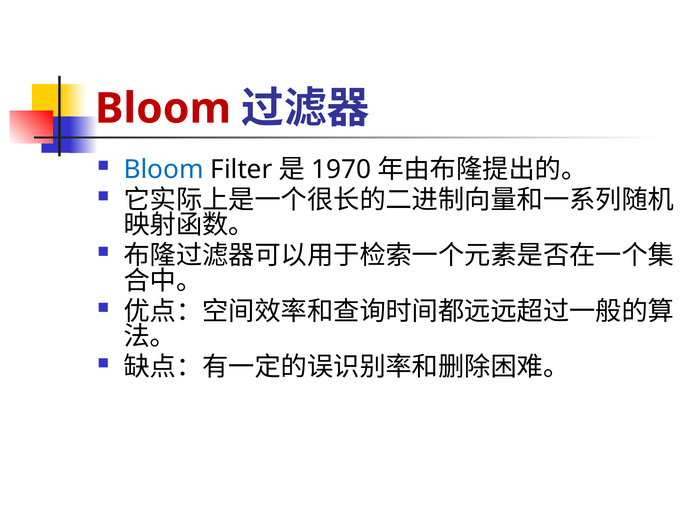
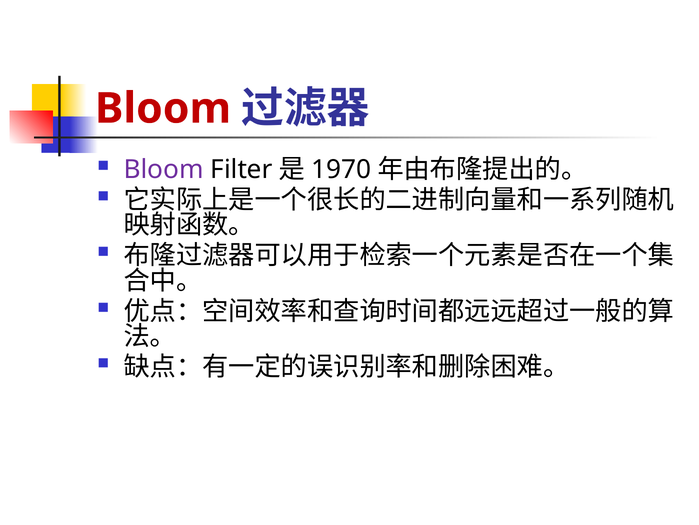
Bloom colour: blue -> purple (164, 169)
